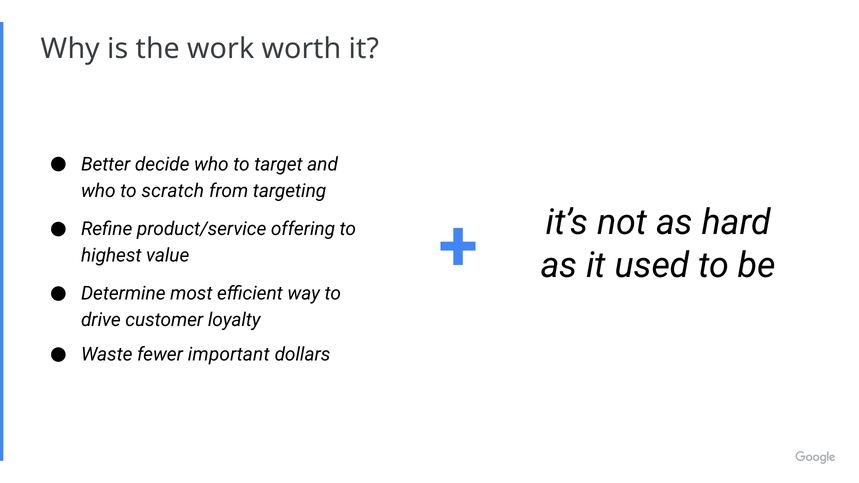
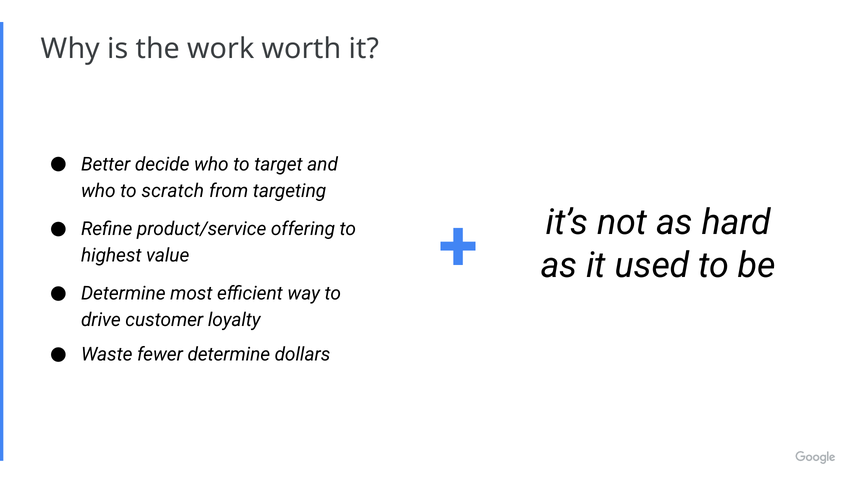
fewer important: important -> determine (229, 355)
